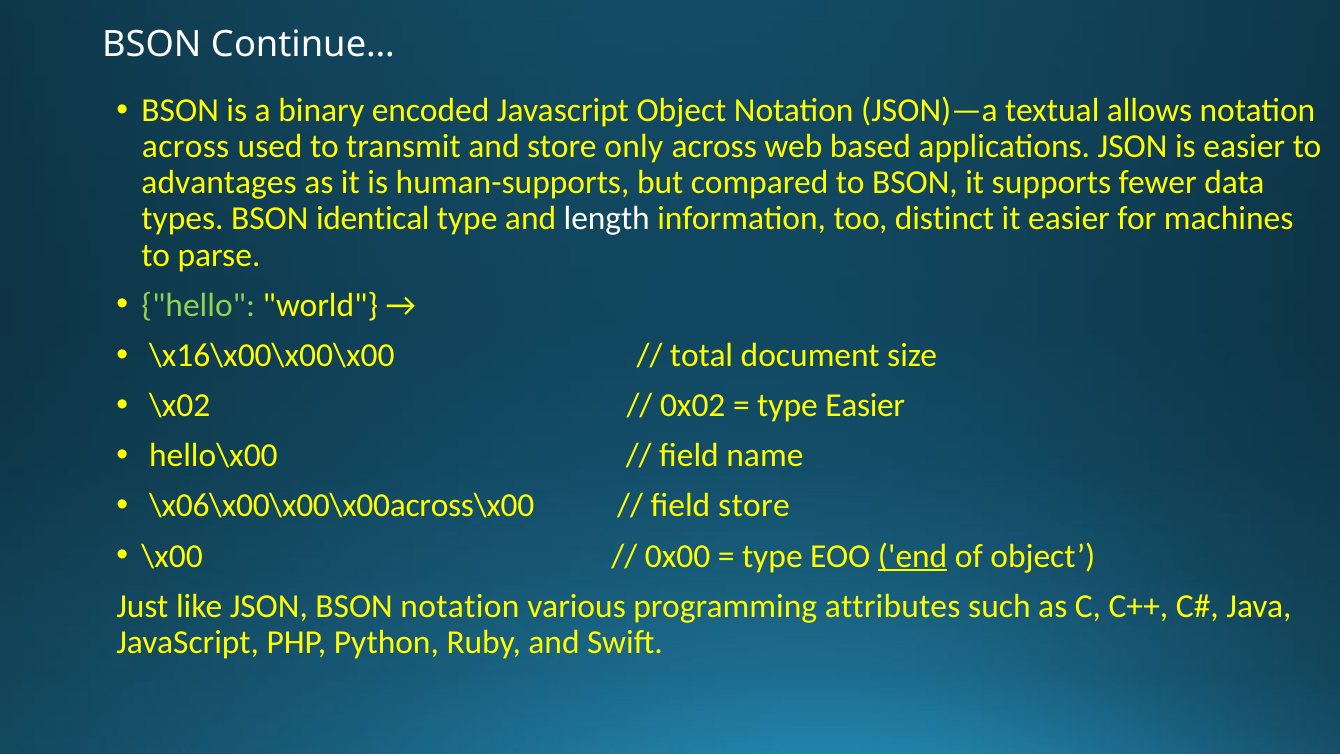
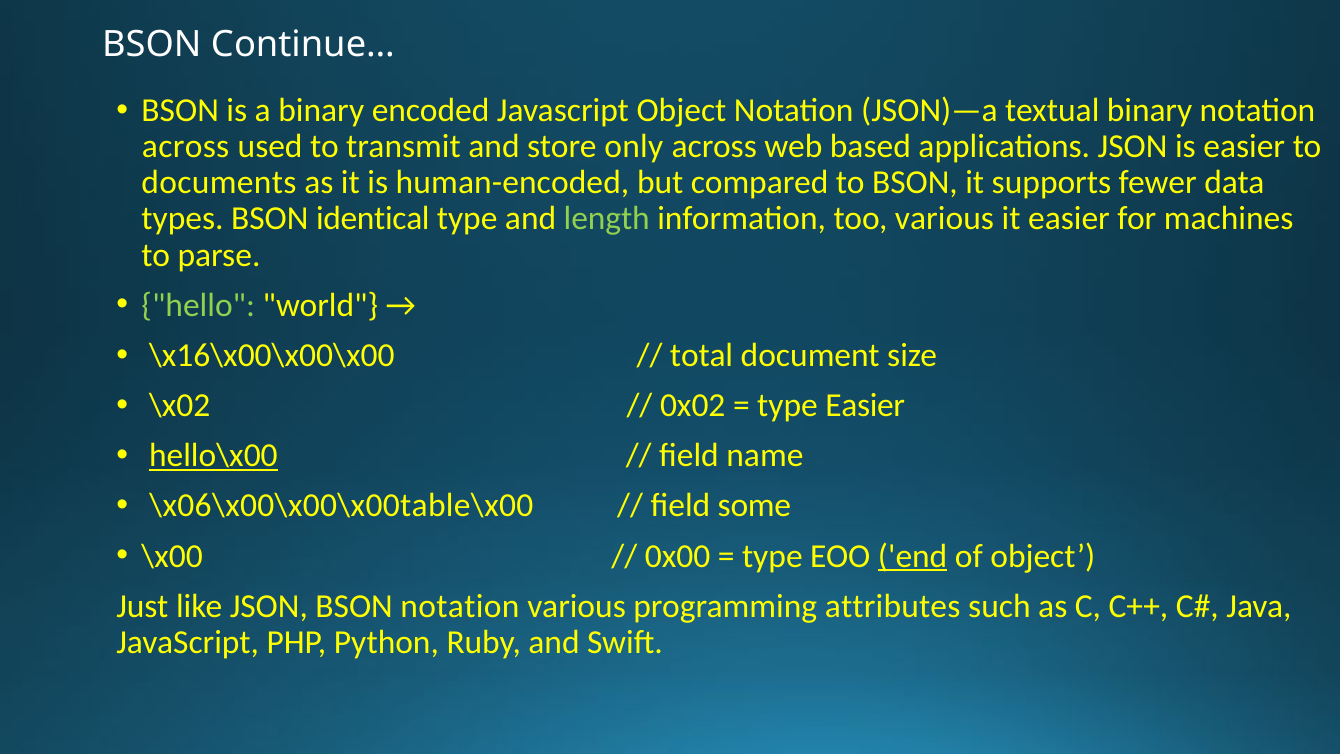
textual allows: allows -> binary (1150, 110)
advantages: advantages -> documents (219, 183)
human-supports: human-supports -> human-encoded (513, 183)
length colour: white -> light green (607, 219)
too distinct: distinct -> various (944, 219)
hello\x00 underline: none -> present (213, 456)
\x06\x00\x00\x00across\x00: \x06\x00\x00\x00across\x00 -> \x06\x00\x00\x00table\x00 (341, 506)
field store: store -> some (754, 506)
